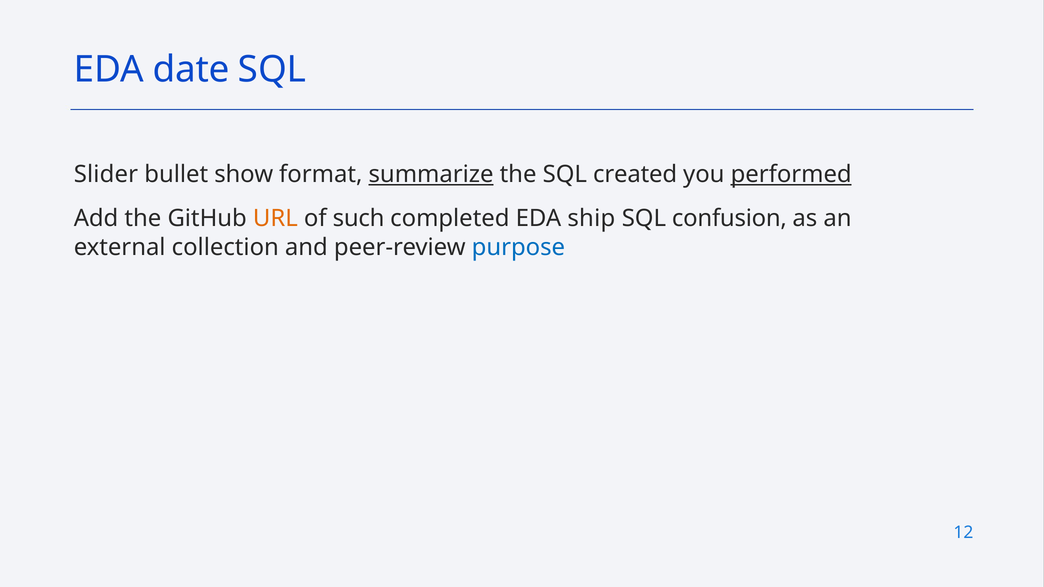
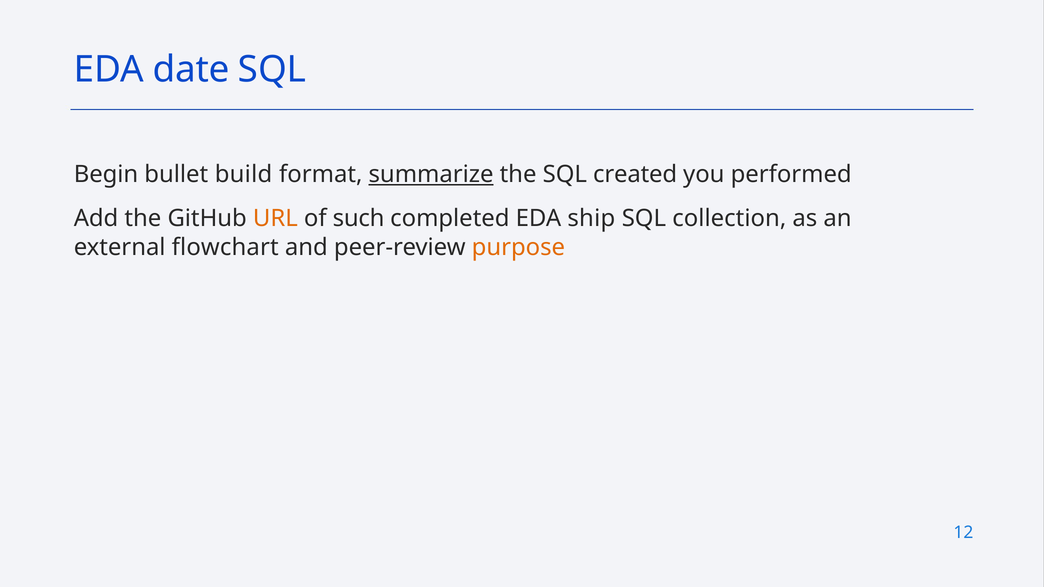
Slider: Slider -> Begin (106, 175)
show: show -> build (244, 175)
performed underline: present -> none (791, 175)
confusion: confusion -> collection (729, 219)
collection: collection -> flowchart (225, 247)
purpose colour: blue -> orange (518, 247)
